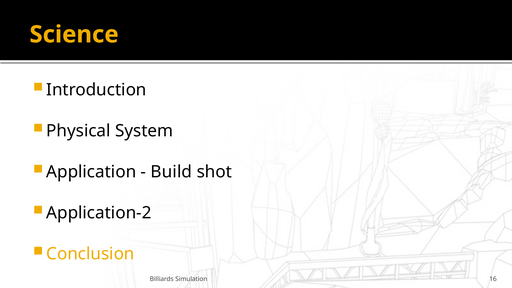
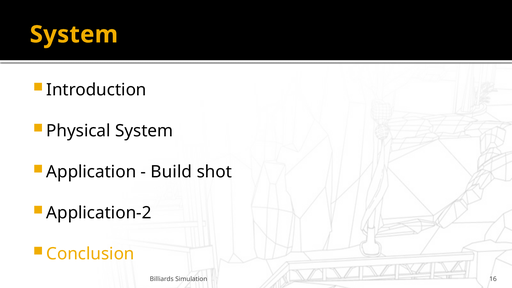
Science: Science -> System (74, 34)
